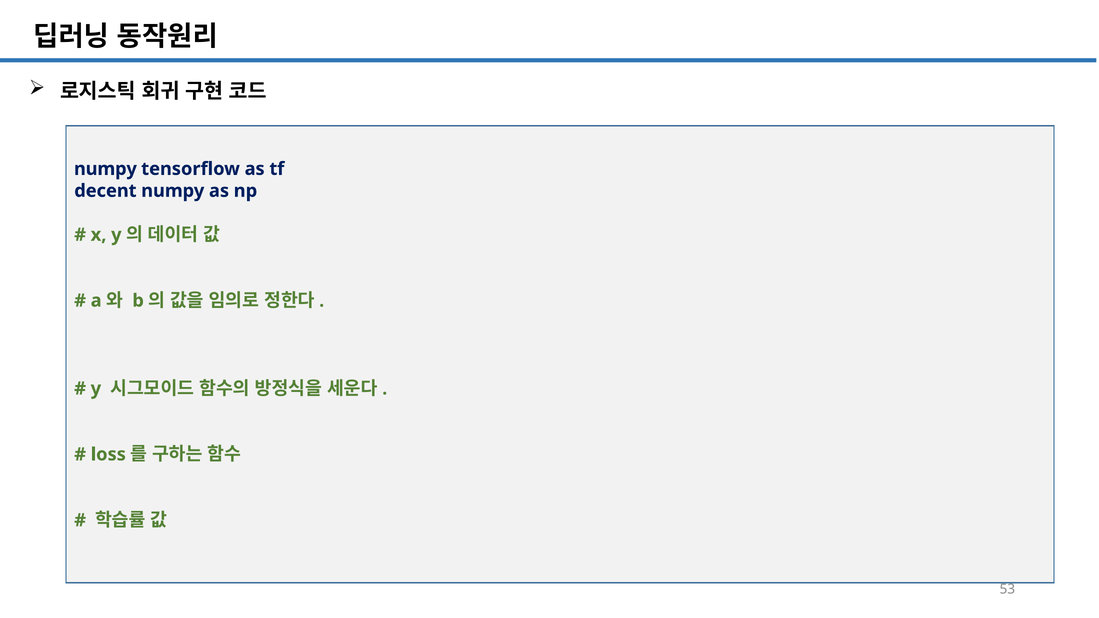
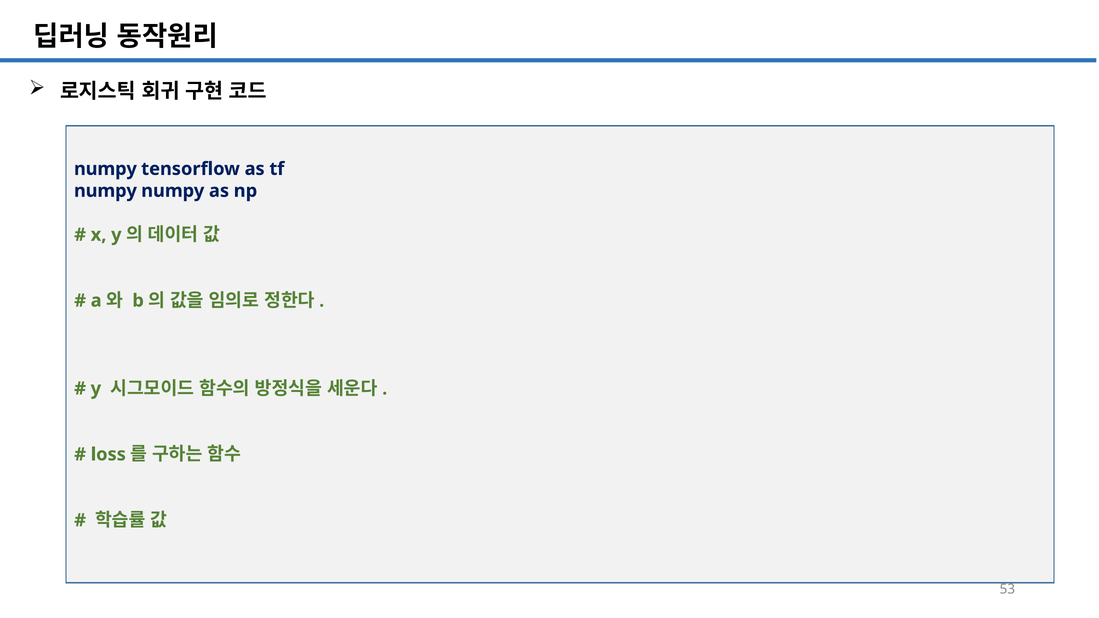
decent: decent -> numpy (105, 191)
